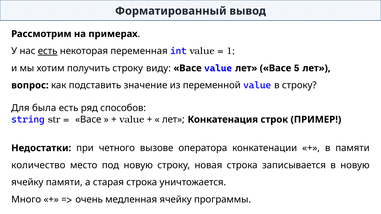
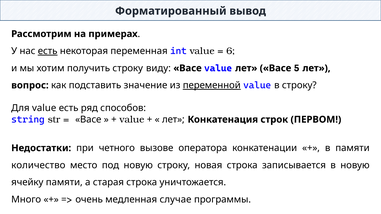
1: 1 -> 6 (231, 51)
переменной underline: none -> present (212, 85)
Для была: была -> value (44, 108)
ПРИМЕР: ПРИМЕР -> ПЕРВОМ (316, 120)
медленная ячейку: ячейку -> случае (176, 200)
